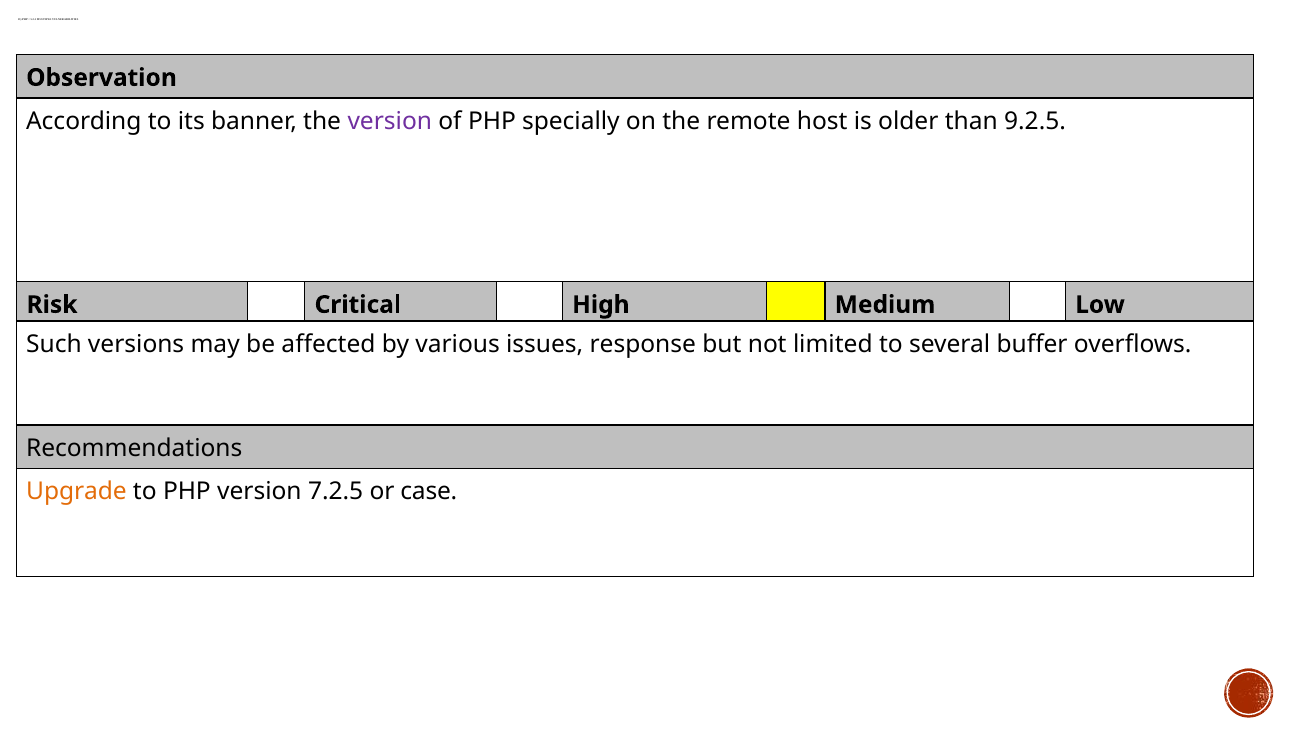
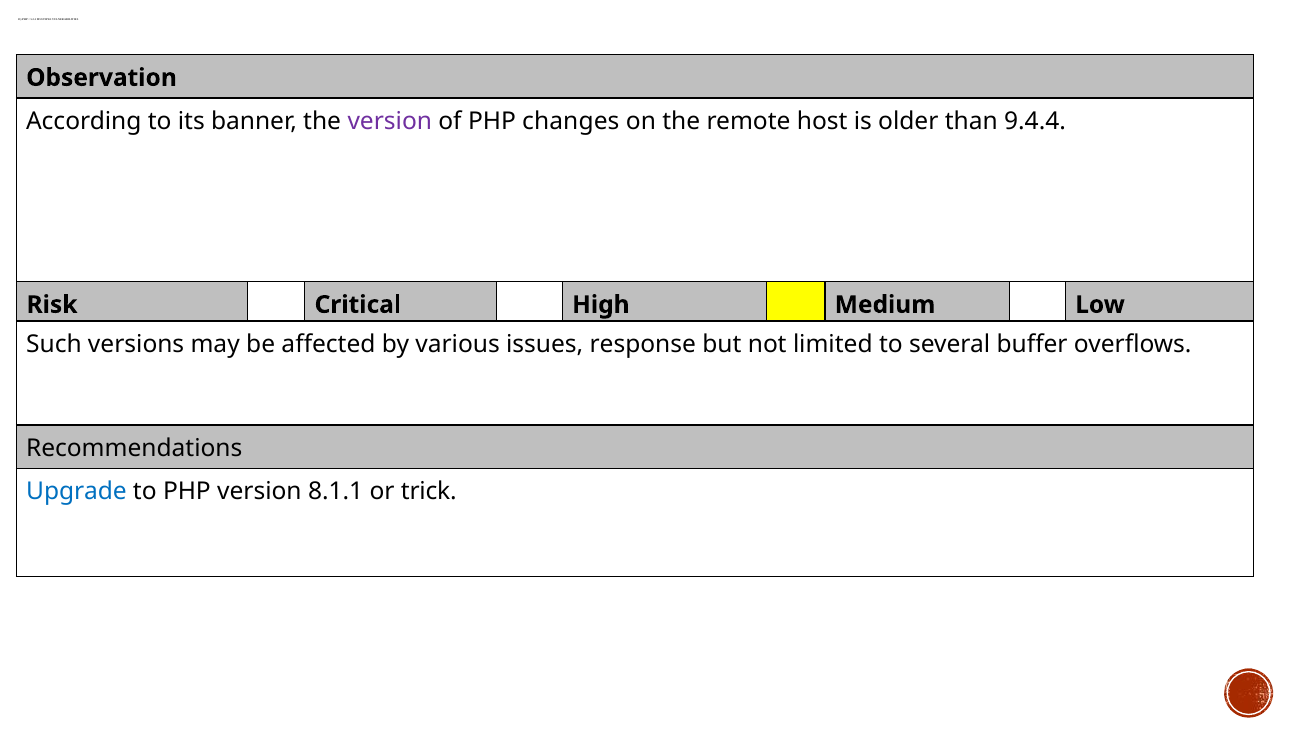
specially: specially -> changes (571, 121)
9.2.5: 9.2.5 -> 9.4.4 (1035, 121)
Upgrade colour: orange -> blue (76, 491)
7.2.5: 7.2.5 -> 8.1.1 (336, 491)
case: case -> trick (429, 491)
